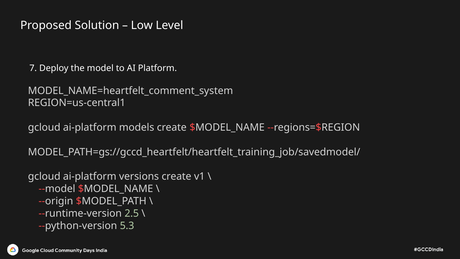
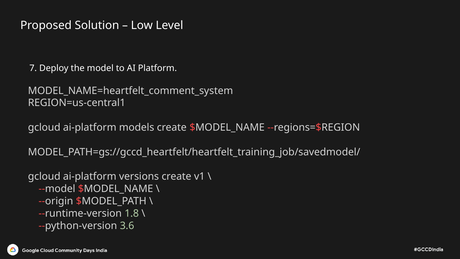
2.5: 2.5 -> 1.8 (132, 213)
5.3: 5.3 -> 3.6 (127, 225)
